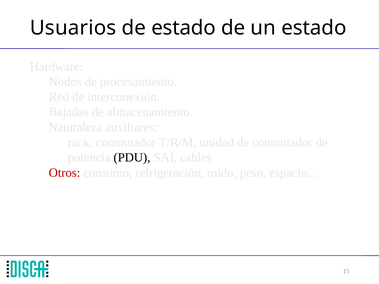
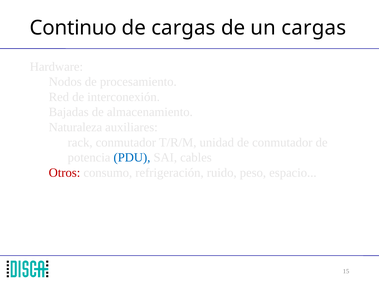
Usuarios: Usuarios -> Continuo (73, 28)
de estado: estado -> cargas (183, 28)
un estado: estado -> cargas (314, 28)
PDU colour: black -> blue (132, 158)
